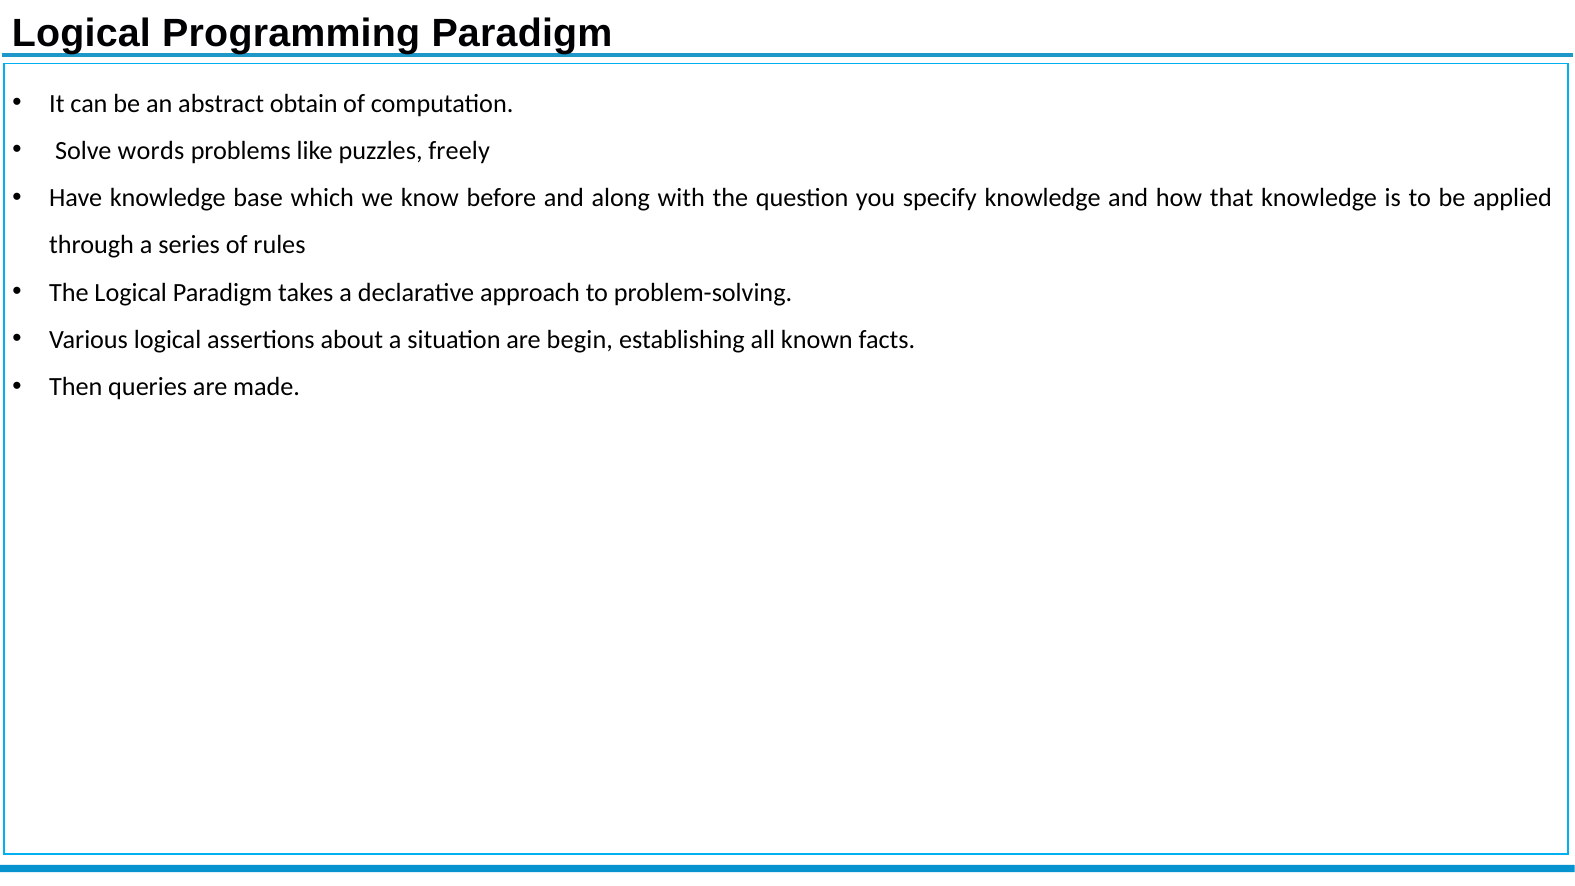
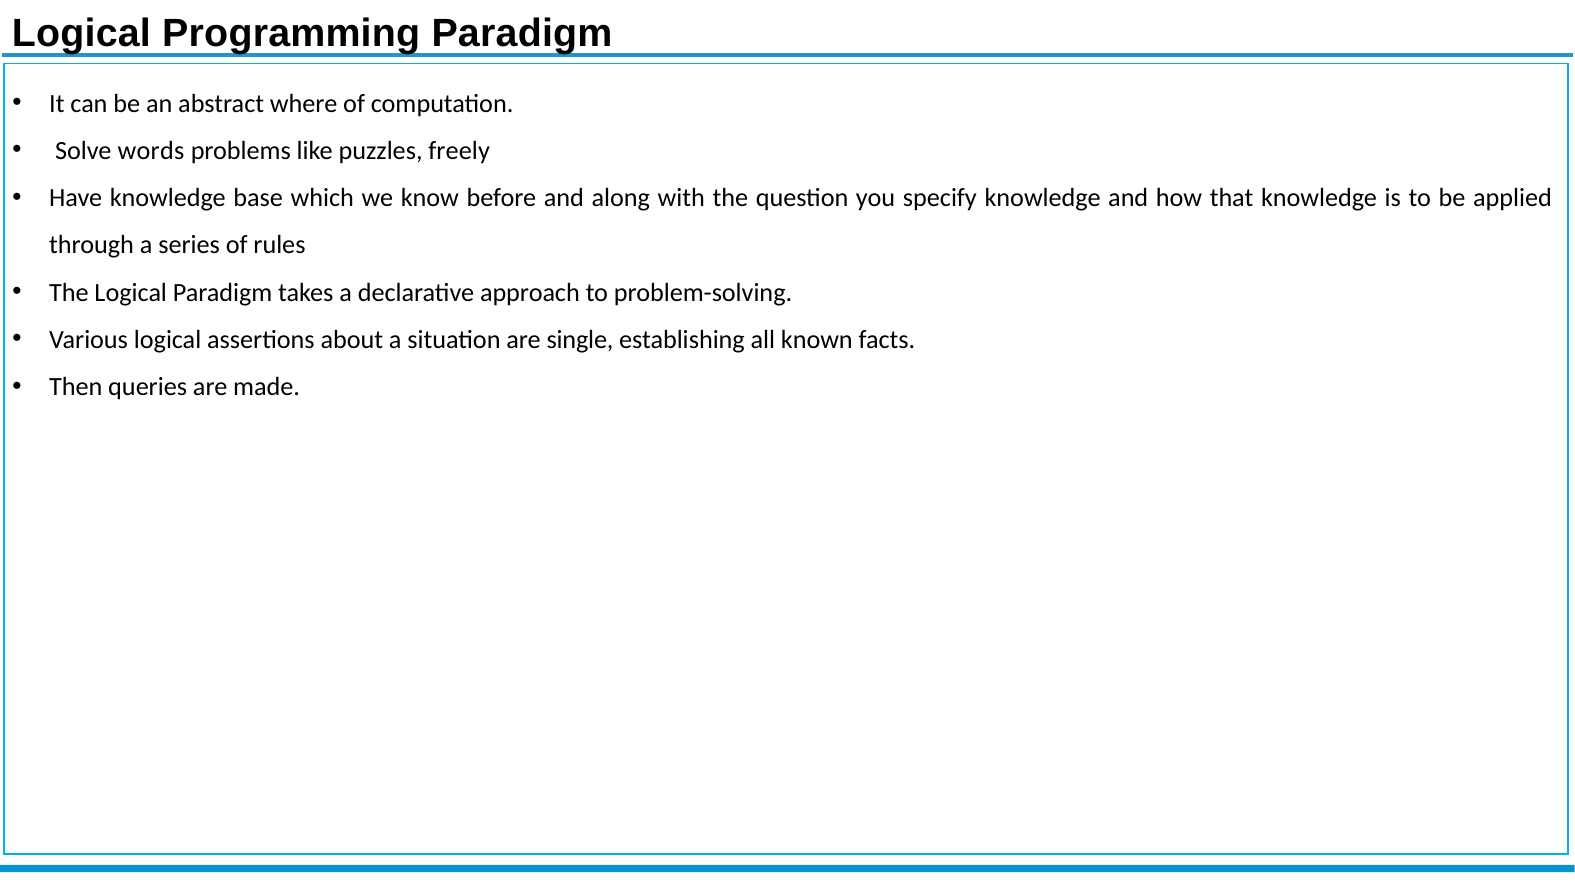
obtain: obtain -> where (304, 104)
begin: begin -> single (580, 340)
